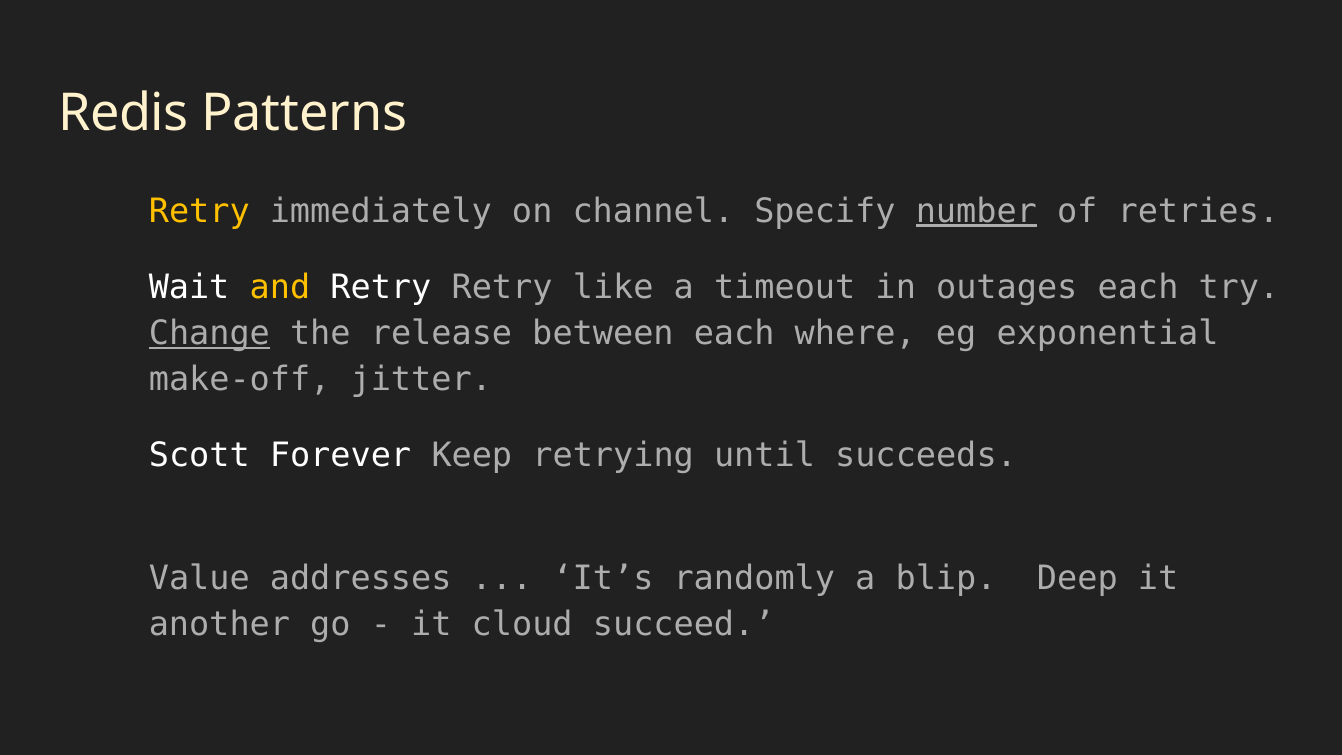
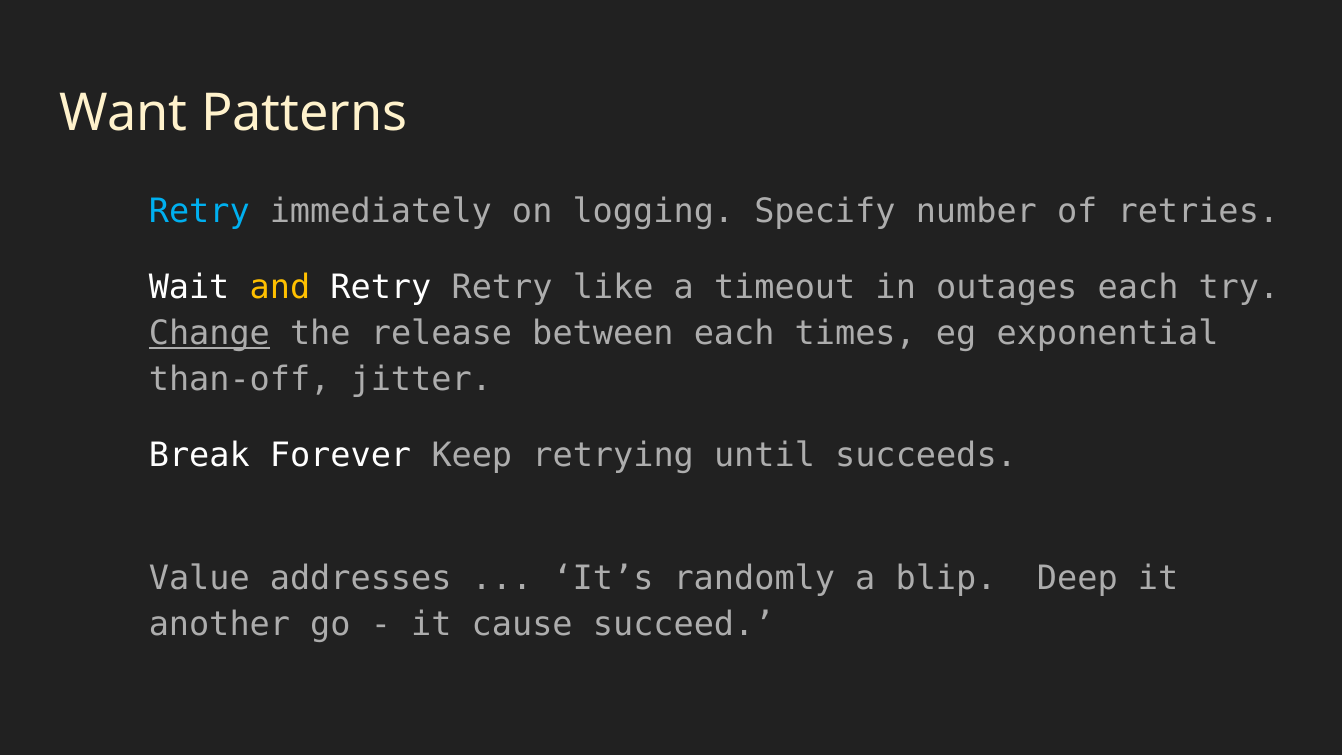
Redis: Redis -> Want (124, 114)
Retry colour: yellow -> light blue (199, 211)
channel: channel -> logging (653, 211)
number underline: present -> none (976, 211)
where: where -> times (855, 333)
make-off: make-off -> than-off (240, 380)
Scott: Scott -> Break (199, 456)
cloud: cloud -> cause (522, 624)
